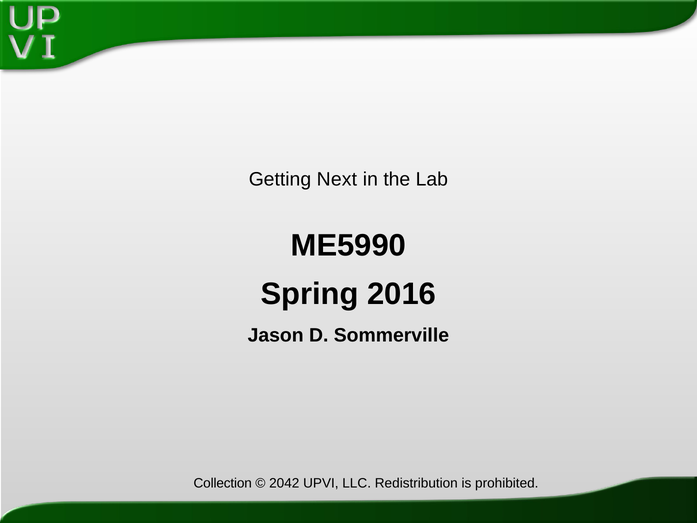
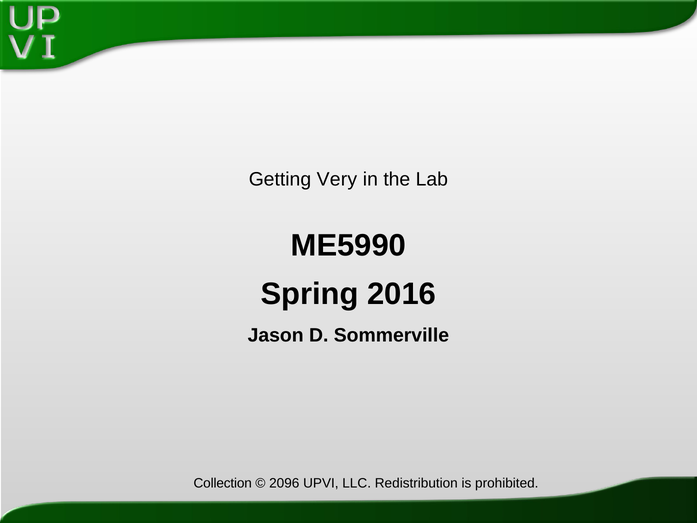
Next: Next -> Very (337, 179)
2042: 2042 -> 2096 (284, 483)
